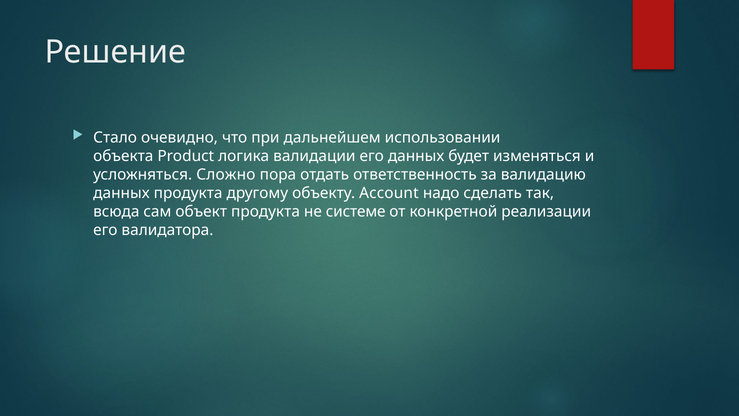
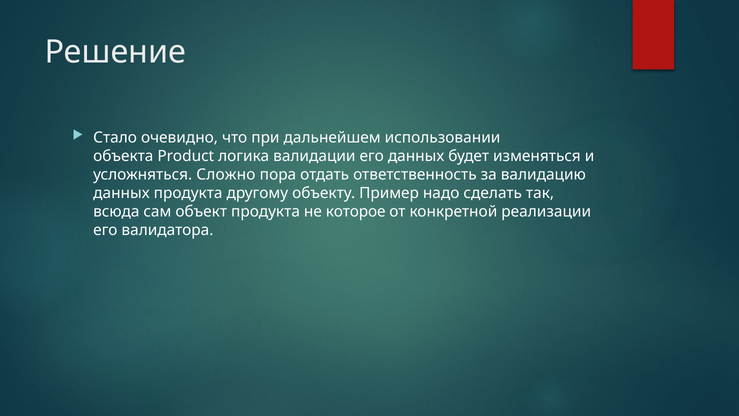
Account: Account -> Пример (389, 193)
системе: системе -> которое (356, 212)
